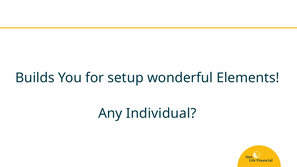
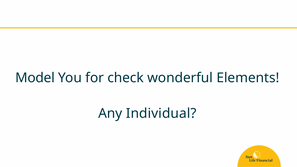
Builds: Builds -> Model (35, 78)
setup: setup -> check (126, 78)
